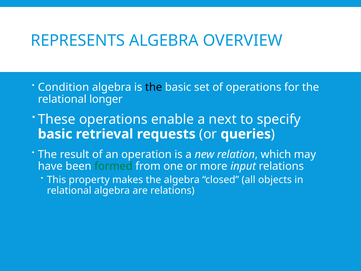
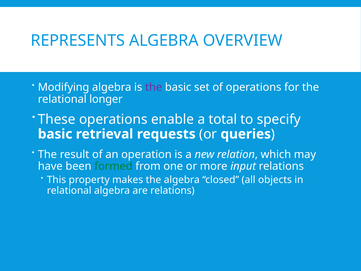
Condition: Condition -> Modifying (64, 87)
the colour: black -> purple (154, 87)
next: next -> total (223, 119)
